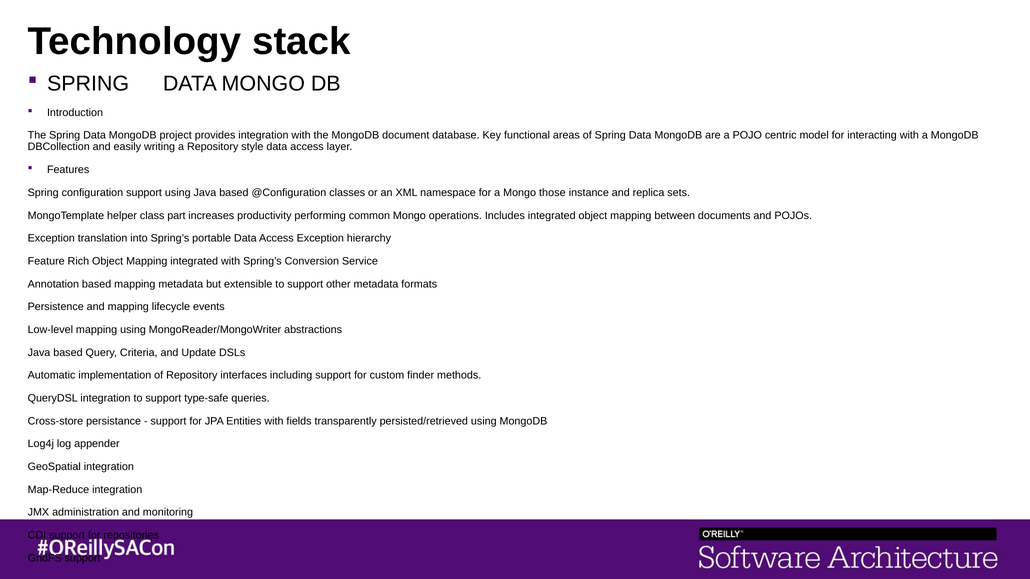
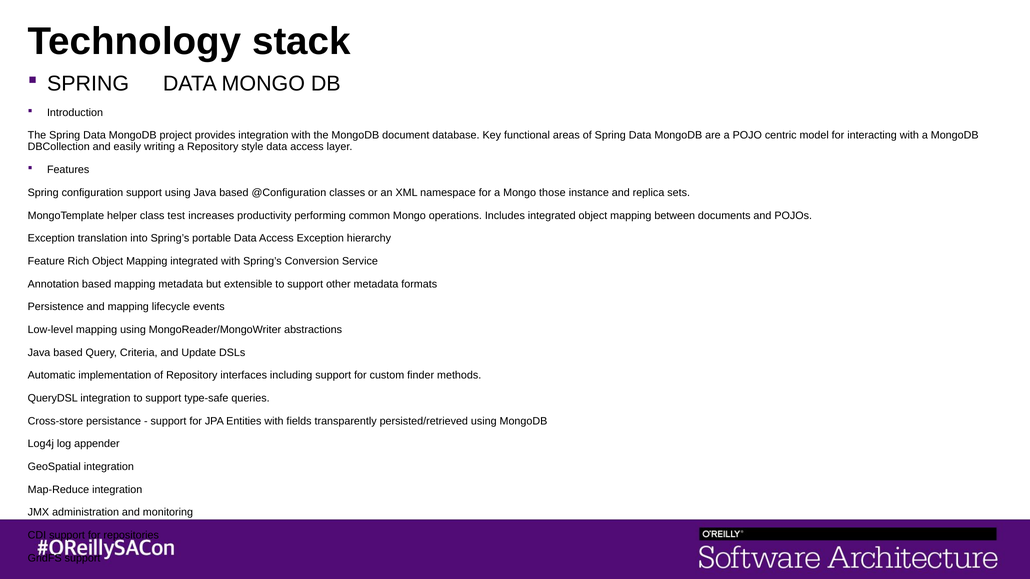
part: part -> test (176, 216)
